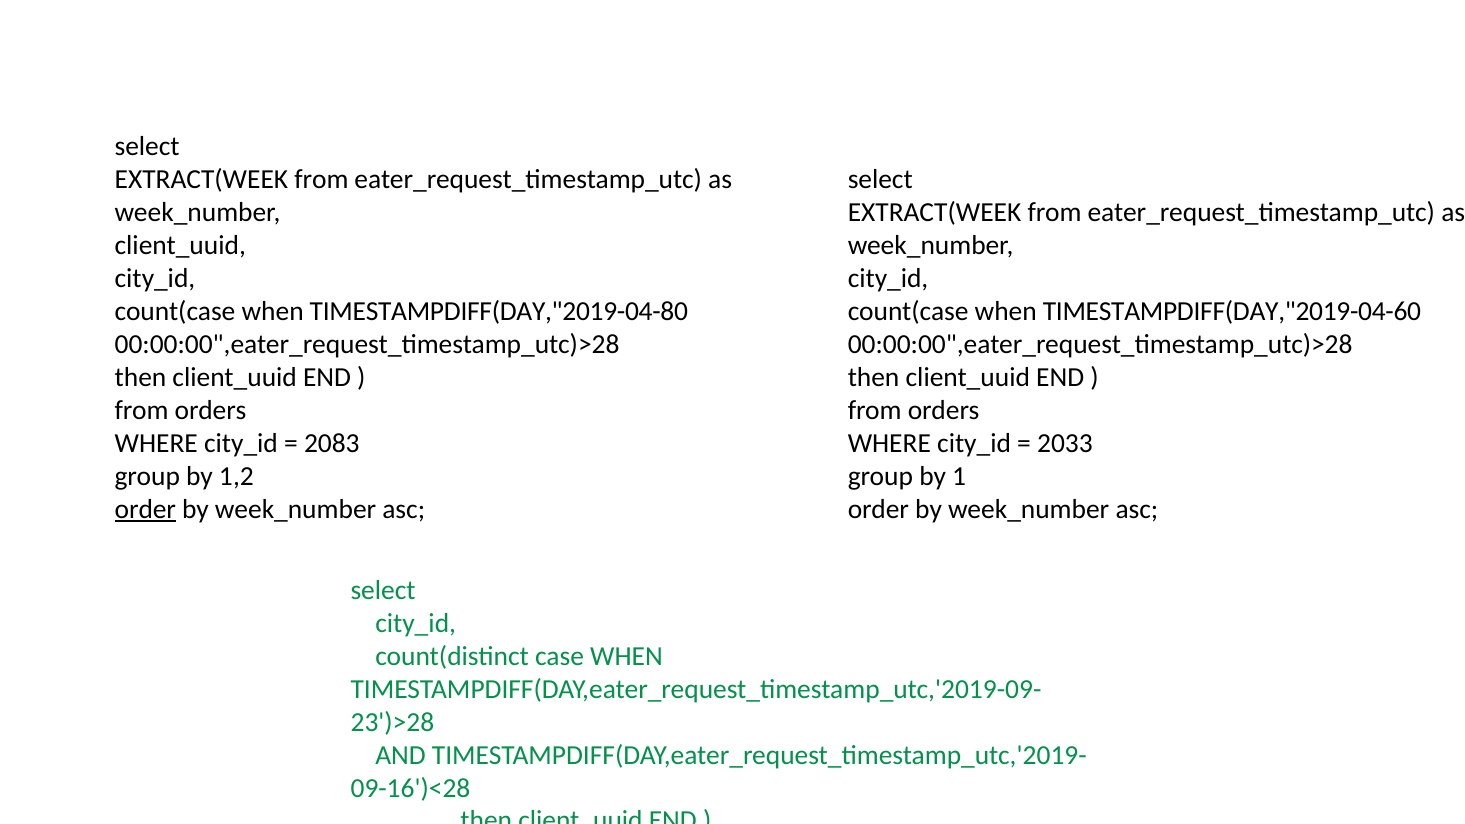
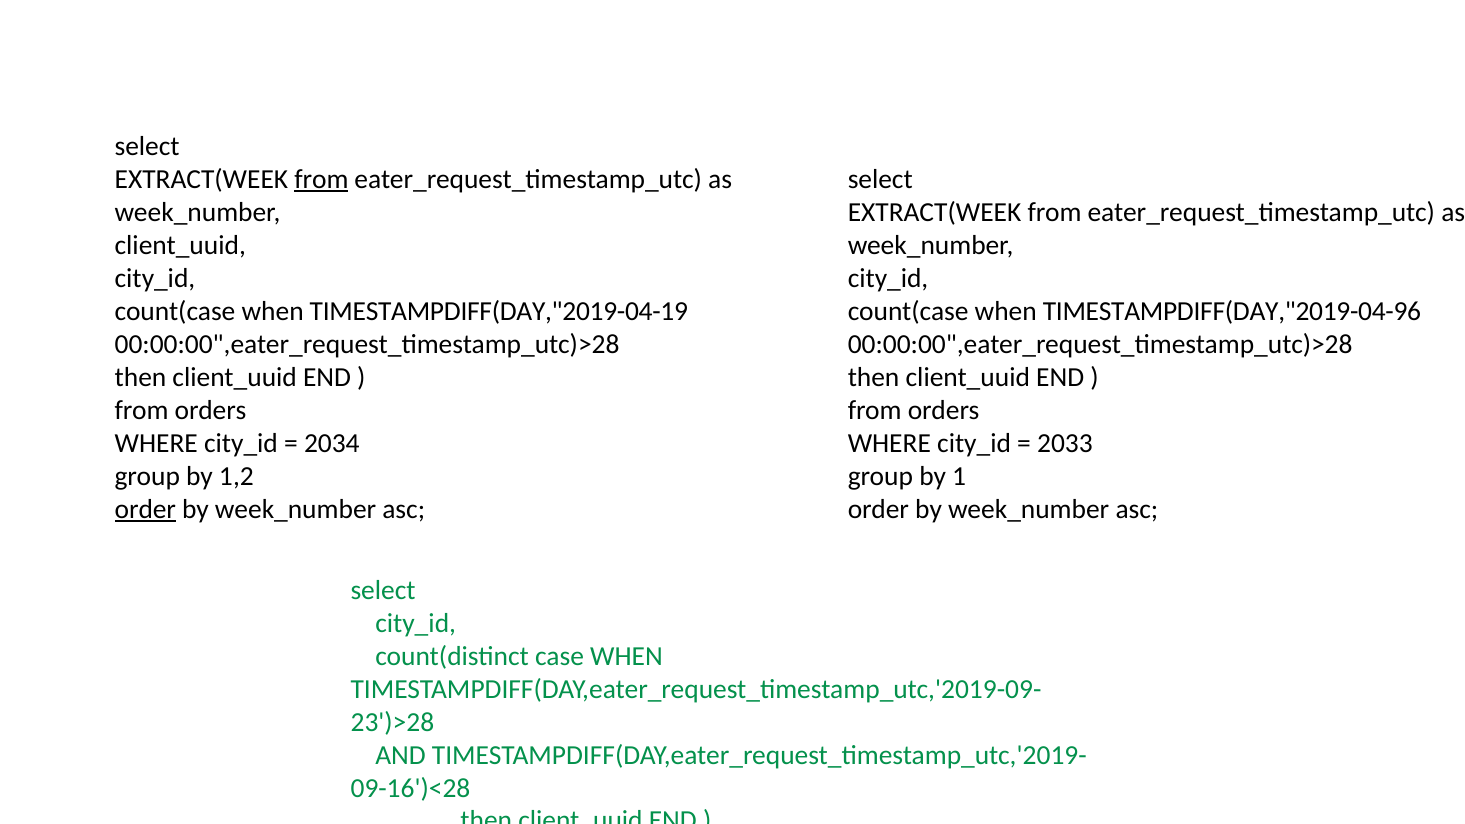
from underline: none -> present (321, 179)
TIMESTAMPDIFF(DAY,"2019-04-80: TIMESTAMPDIFF(DAY,"2019-04-80 -> TIMESTAMPDIFF(DAY,"2019-04-19 (499, 311)
TIMESTAMPDIFF(DAY,"2019-04-60: TIMESTAMPDIFF(DAY,"2019-04-60 -> TIMESTAMPDIFF(DAY,"2019-04-96 (1232, 312)
2083: 2083 -> 2034 (332, 443)
